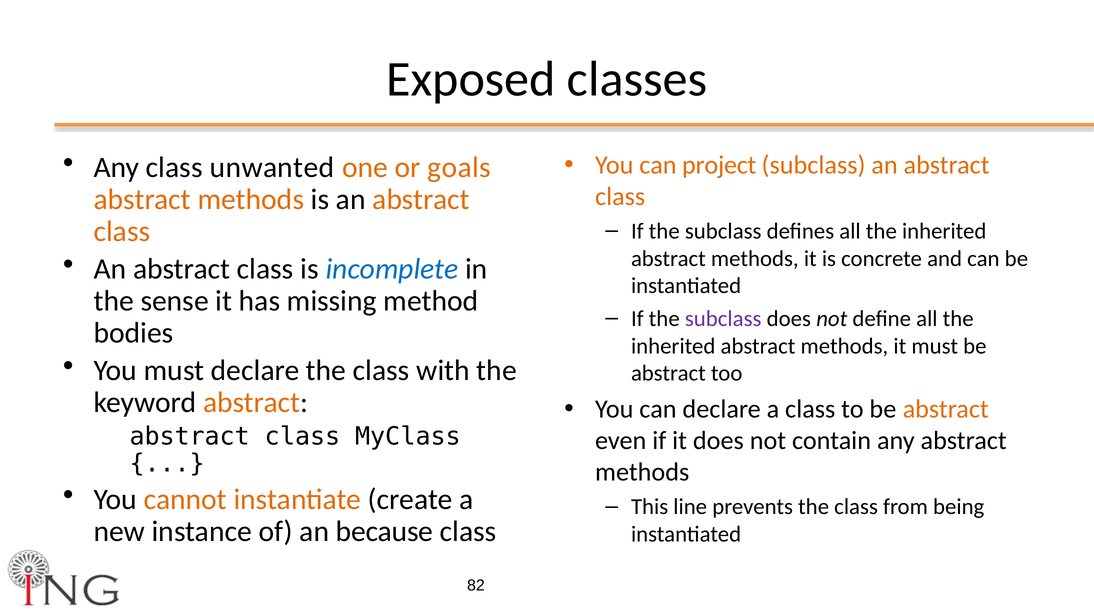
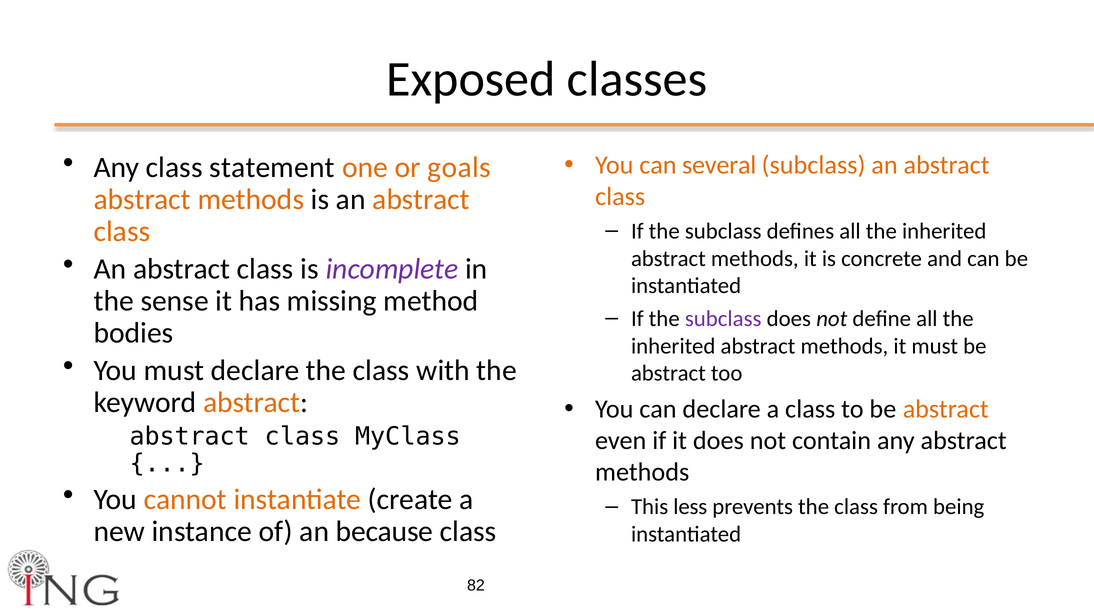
unwanted: unwanted -> statement (272, 168)
project: project -> several (719, 165)
incomplete colour: blue -> purple (392, 269)
line: line -> less (690, 507)
